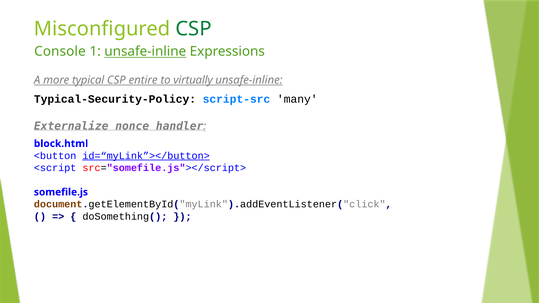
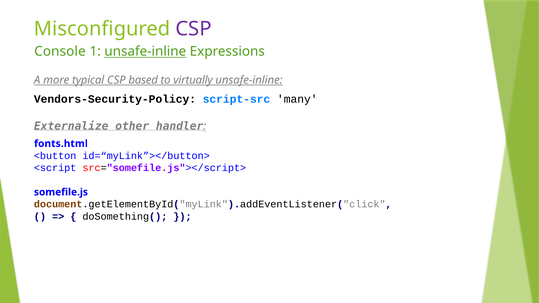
CSP colour: green -> purple (194, 29)
entire: entire -> based (143, 80)
Typical-Security-Policy: Typical-Security-Policy -> Vendors-Security-Policy (115, 99)
nonce: nonce -> other (132, 126)
block.html: block.html -> fonts.html (61, 144)
id=“myLink”></button> underline: present -> none (146, 156)
